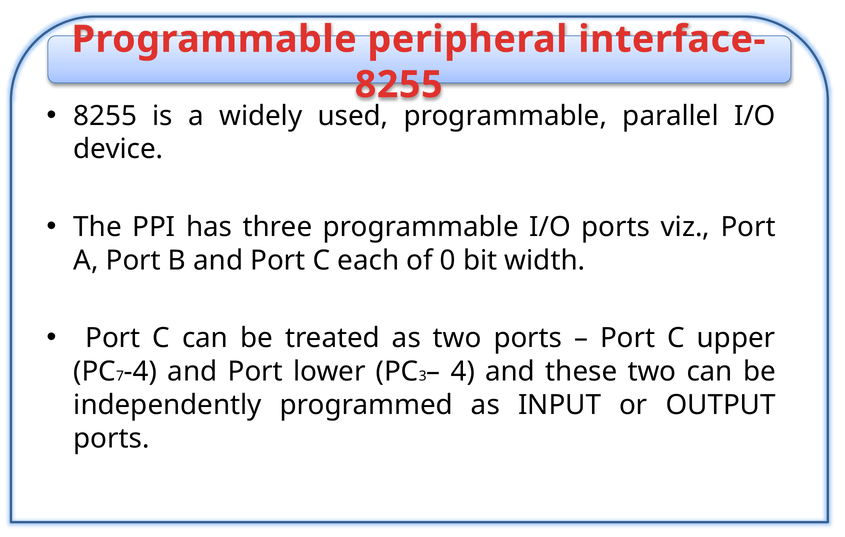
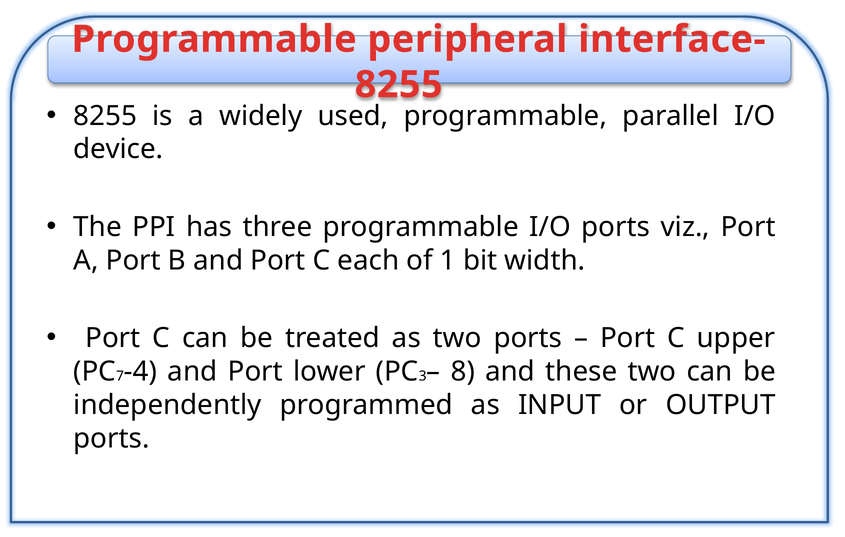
0: 0 -> 1 (448, 260)
4: 4 -> 8 (463, 371)
